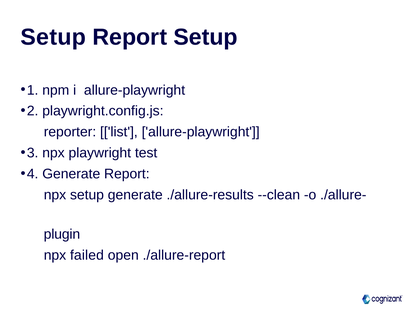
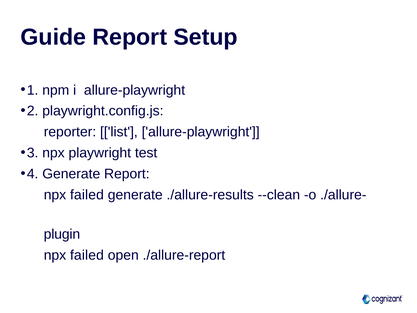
Setup: Setup -> Guide (53, 37)
setup: setup -> failed (87, 195)
